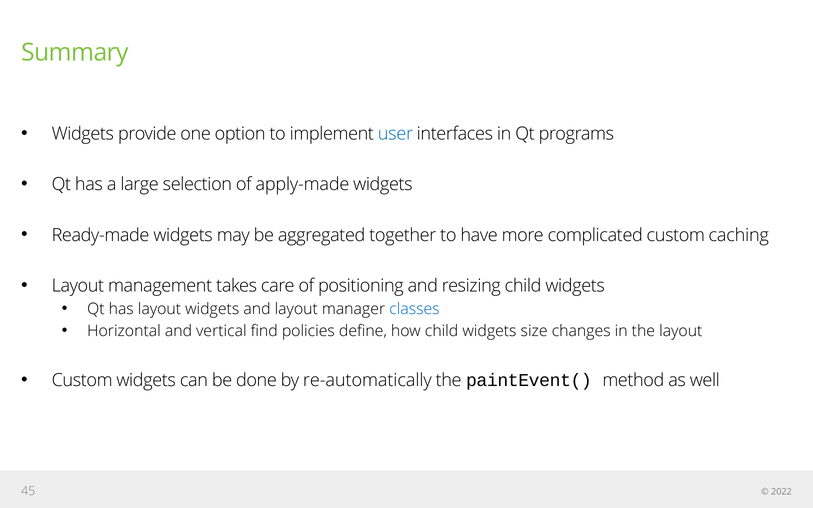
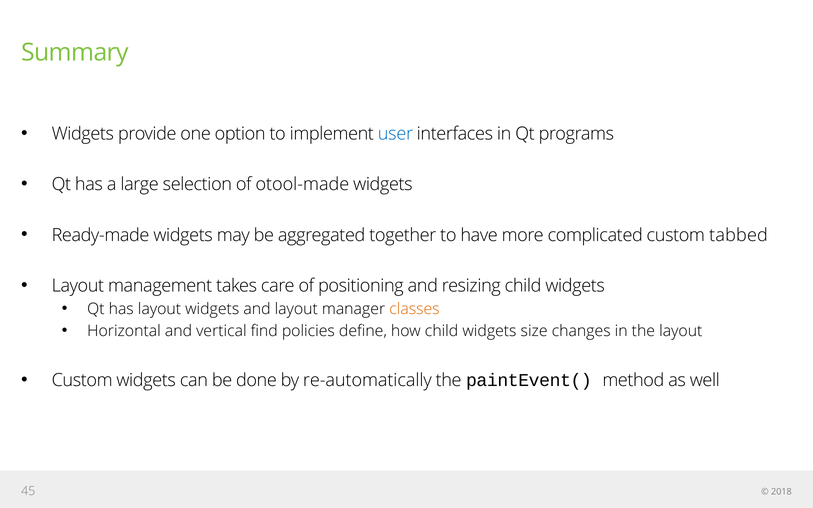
apply-made: apply-made -> otool-made (302, 185)
caching: caching -> tabbed (739, 235)
classes colour: blue -> orange (414, 309)
2022: 2022 -> 2018 (781, 492)
